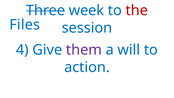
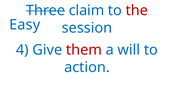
week: week -> claim (87, 10)
Files: Files -> Easy (25, 25)
them colour: purple -> red (84, 50)
